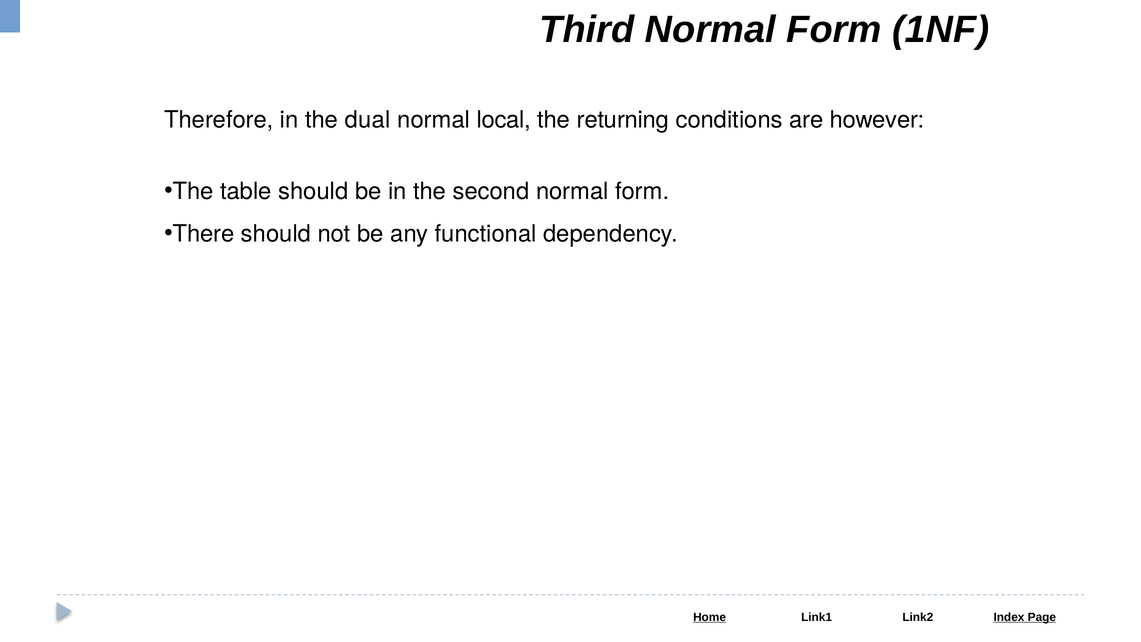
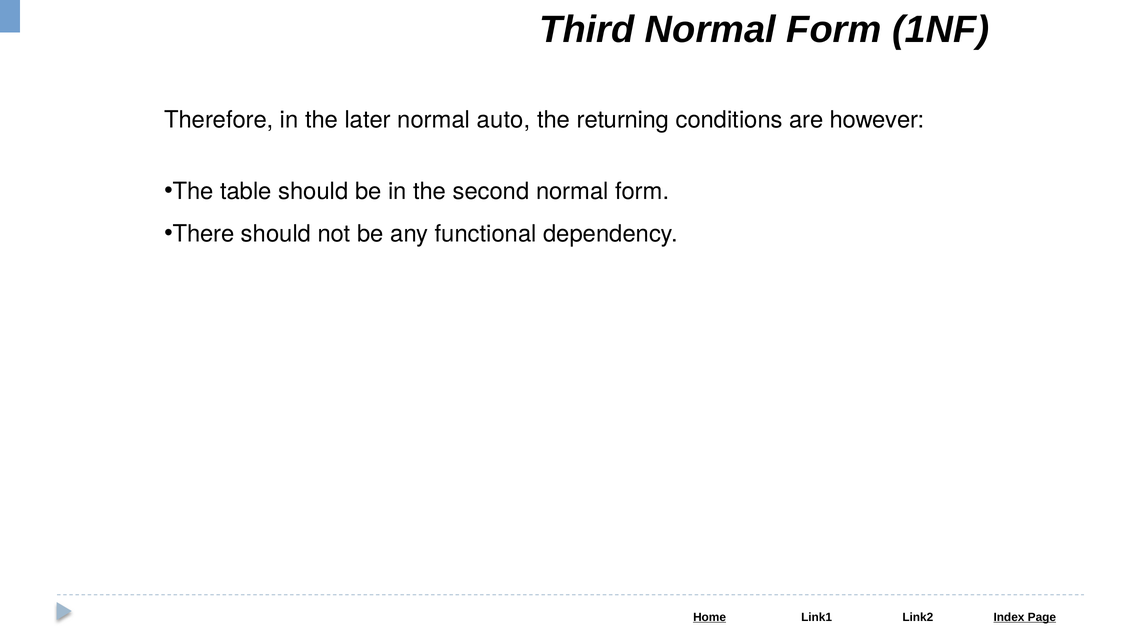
dual: dual -> later (368, 120)
local: local -> auto (504, 120)
